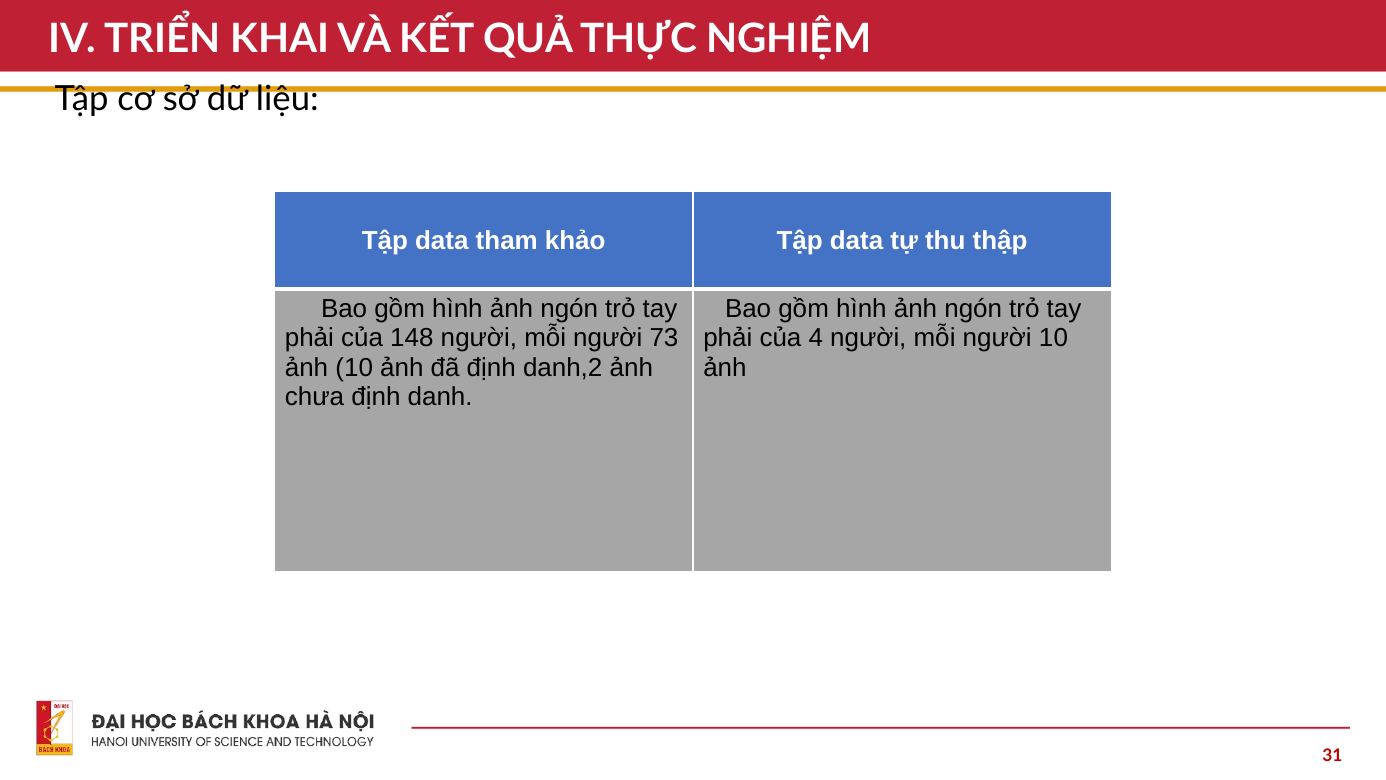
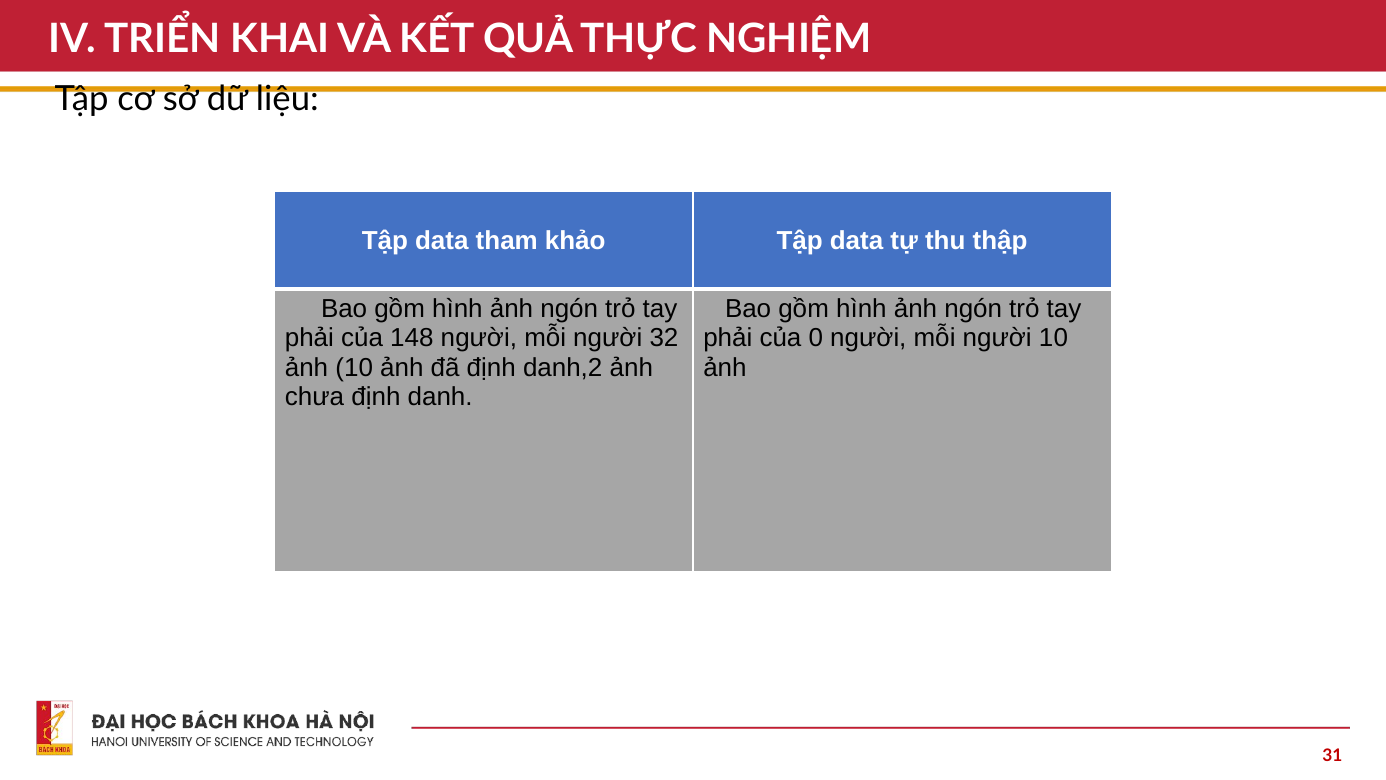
73: 73 -> 32 (664, 338)
4: 4 -> 0 (816, 338)
